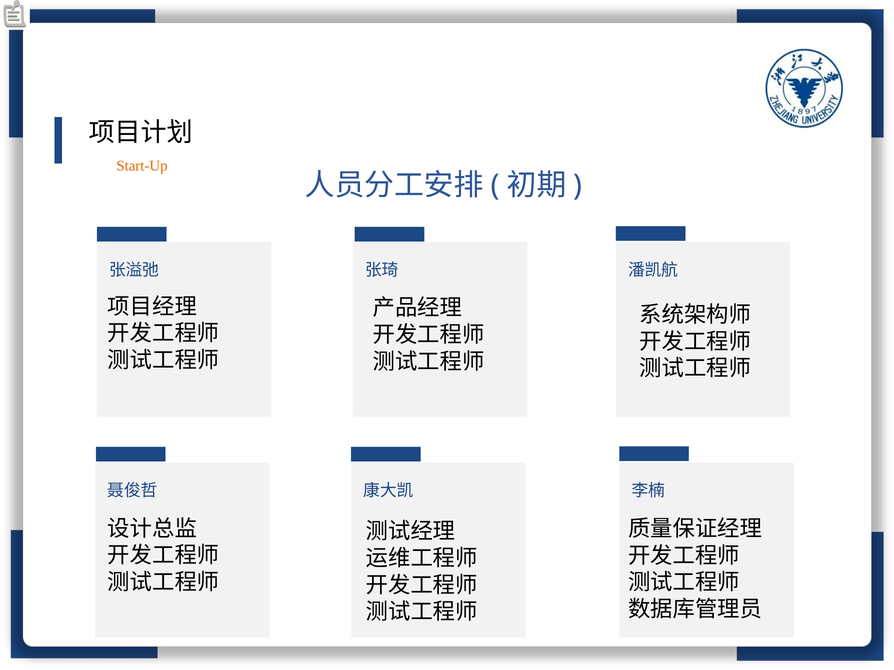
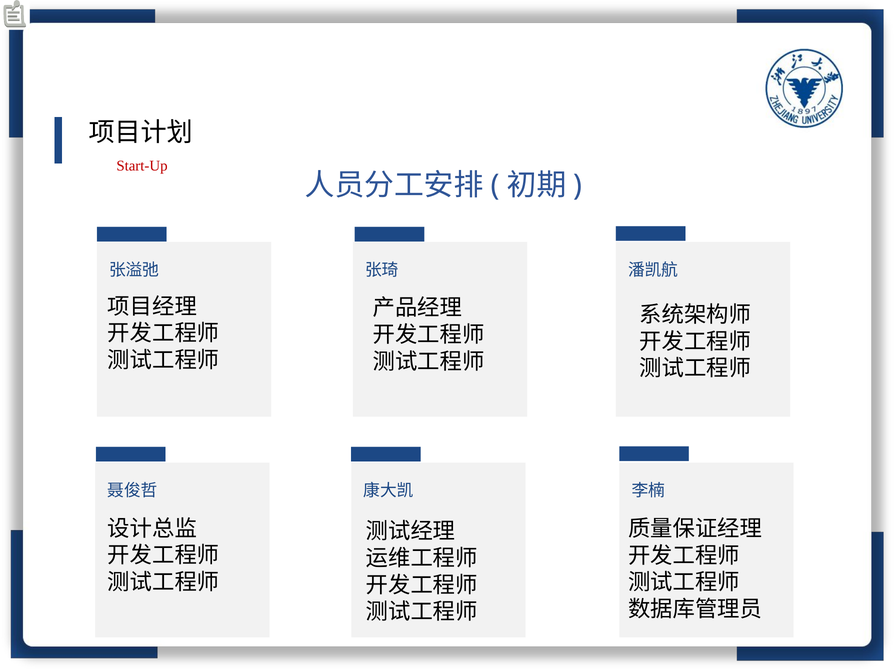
Start-Up colour: orange -> red (142, 166)
